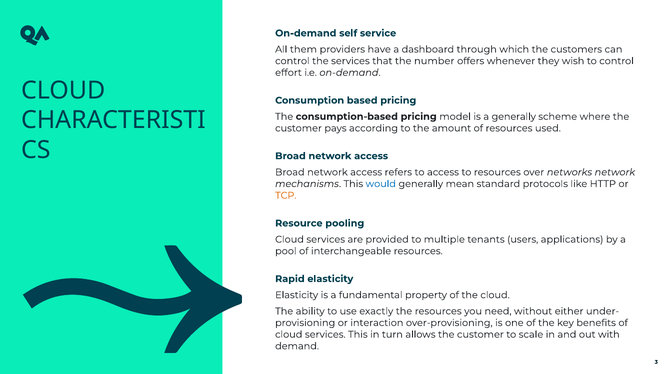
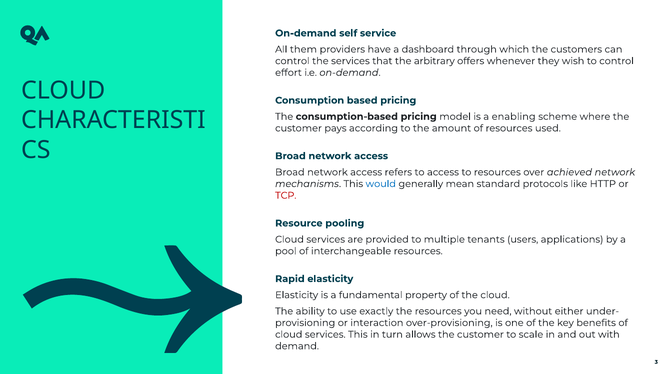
number: number -> arbitrary (434, 61)
a generally: generally -> enabling (514, 117)
networks: networks -> achieved (569, 172)
TCP colour: orange -> red (286, 196)
